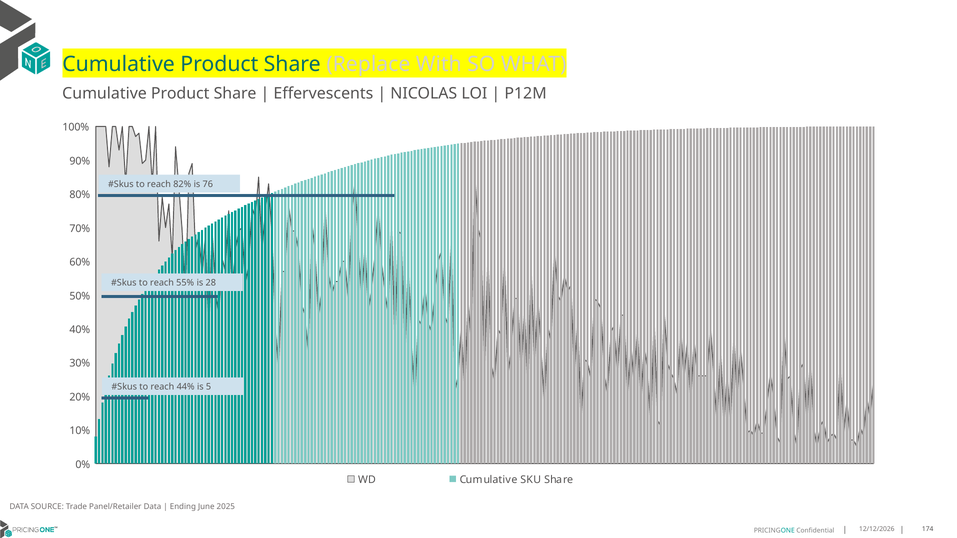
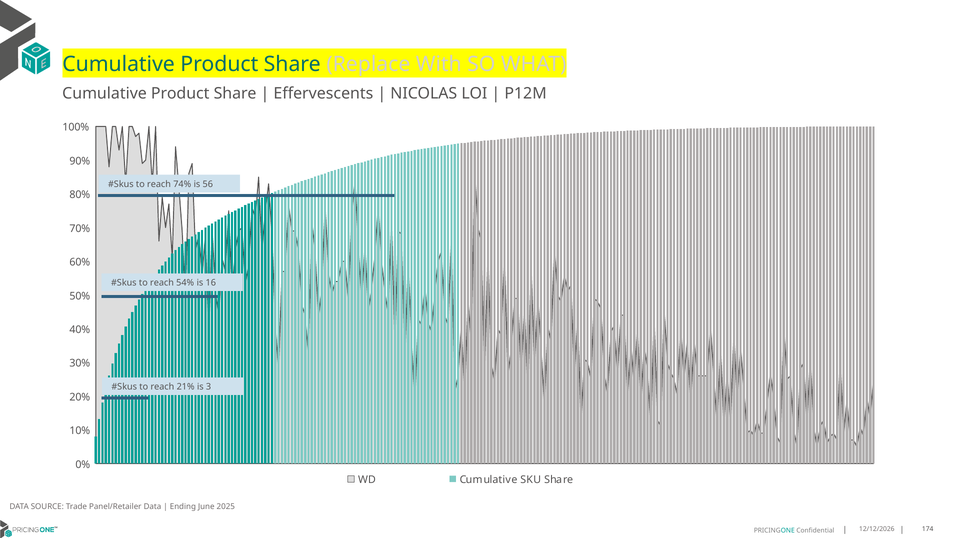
82%: 82% -> 74% (182, 184)
76: 76 -> 56 (208, 184)
55%: 55% -> 54% (185, 283)
28: 28 -> 16 (211, 283)
44%: 44% -> 21% (186, 387)
5: 5 -> 3 (209, 387)
